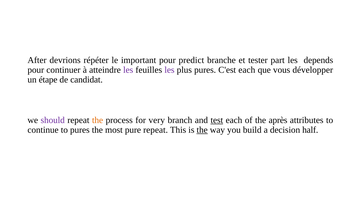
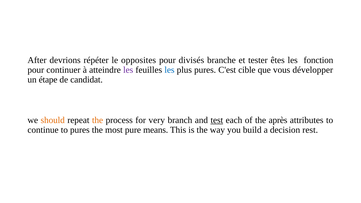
important: important -> opposites (139, 60)
predict: predict -> divisés (191, 60)
part: part -> êtes (278, 60)
depends: depends -> fonction (318, 60)
les colour: purple -> blue (169, 70)
C'est each: each -> cible (247, 70)
should colour: purple -> orange (53, 120)
pure repeat: repeat -> means (156, 130)
the underline: present -> none (202, 130)
half: half -> rest (310, 130)
